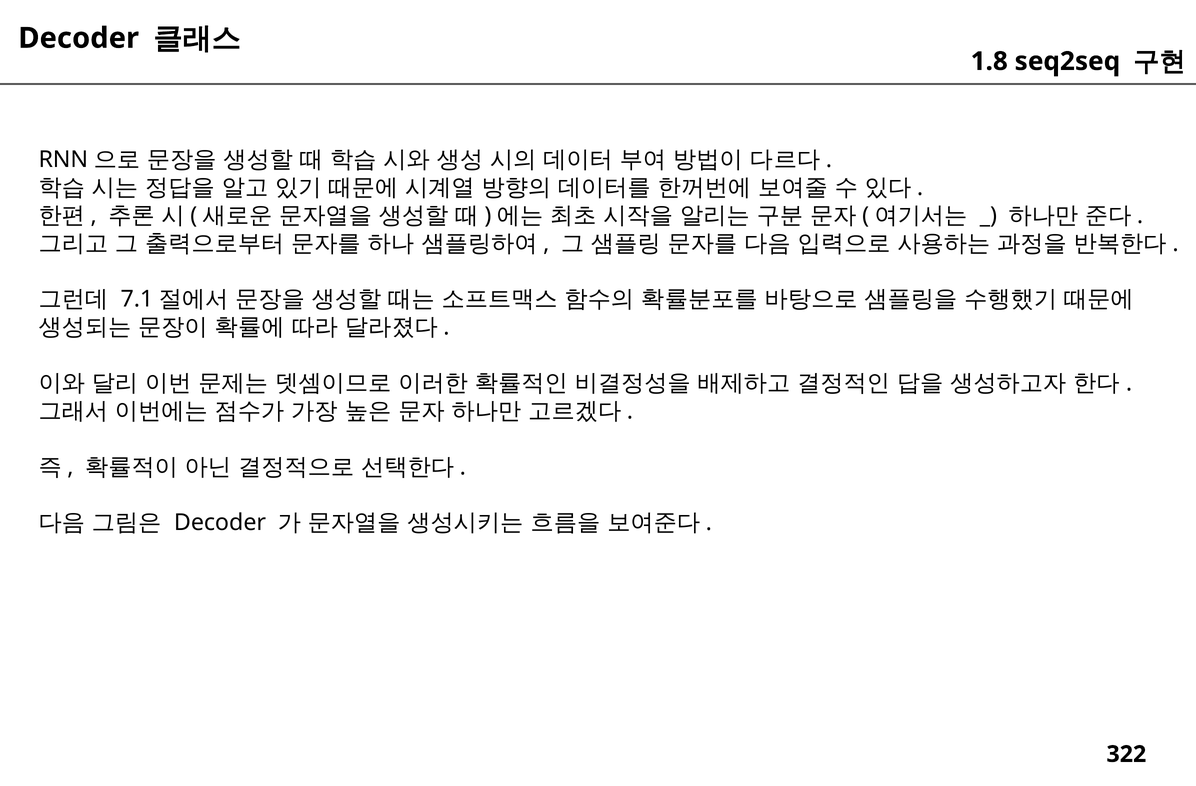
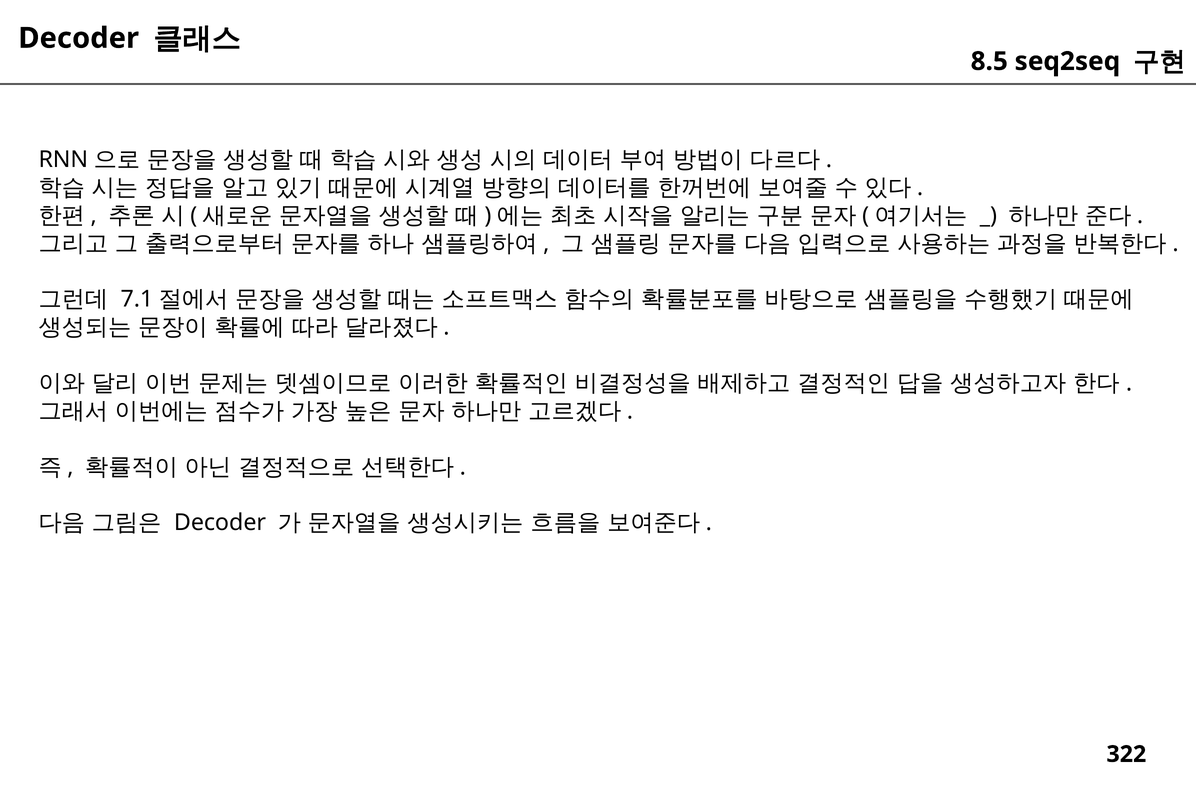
1.8: 1.8 -> 8.5 (989, 61)
